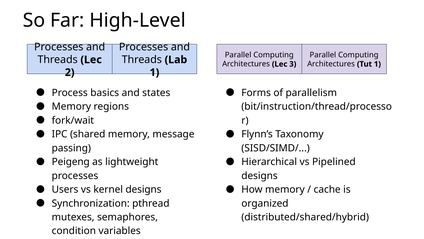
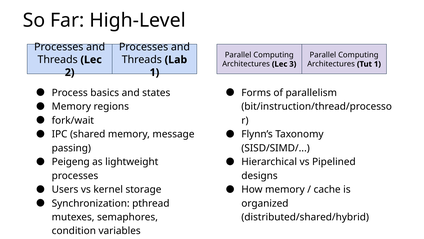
kernel designs: designs -> storage (143, 189)
